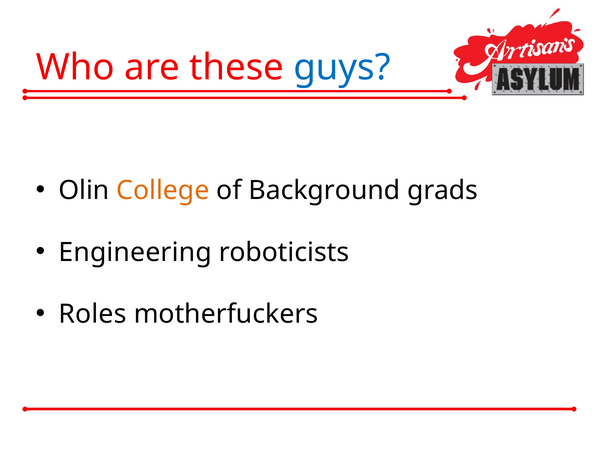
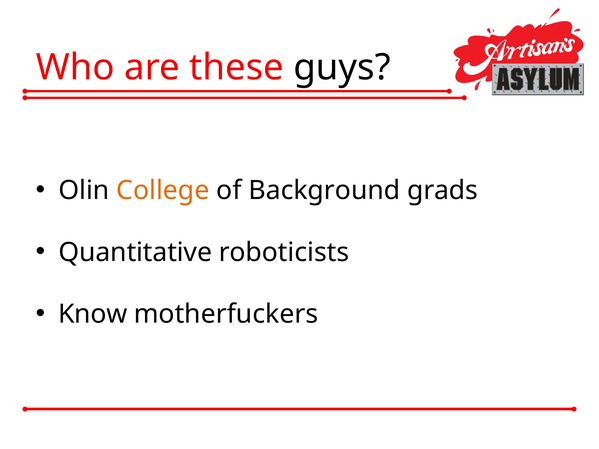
guys colour: blue -> black (342, 67)
Engineering: Engineering -> Quantitative (135, 252)
Roles: Roles -> Know (93, 314)
